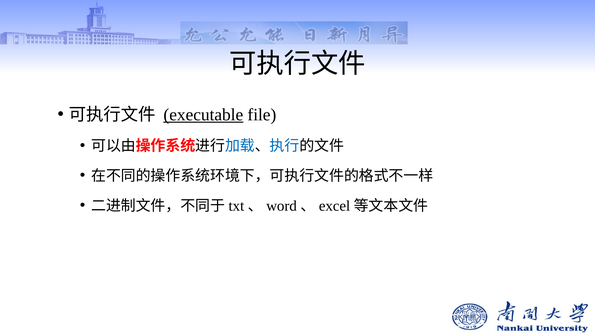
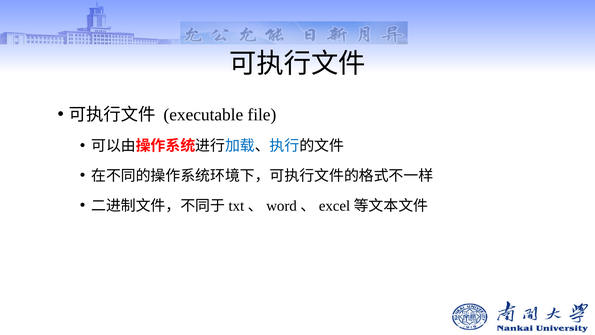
executable underline: present -> none (203, 115)
